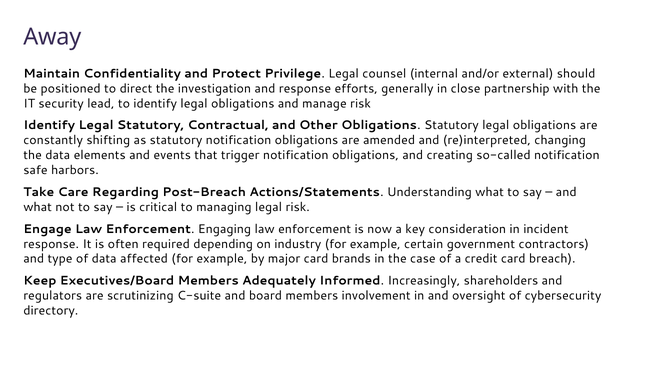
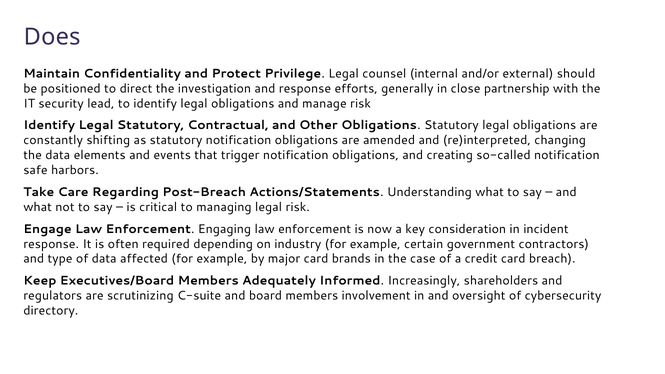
Away: Away -> Does (52, 37)
